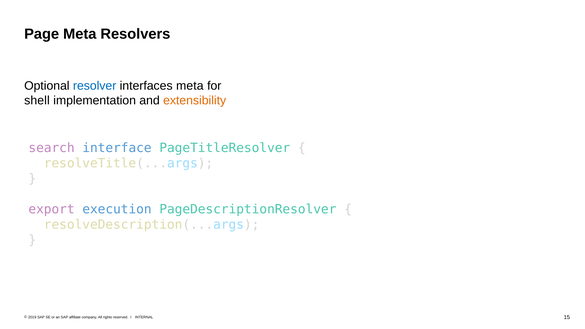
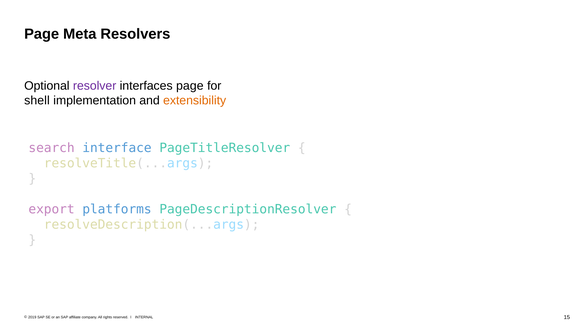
resolver colour: blue -> purple (95, 86)
interfaces meta: meta -> page (190, 86)
execution: execution -> platforms (117, 209)
